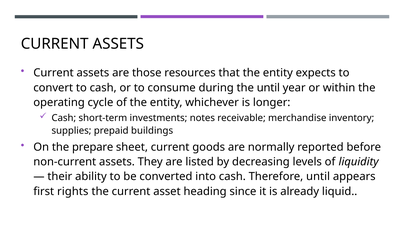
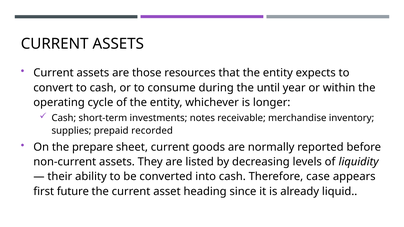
buildings: buildings -> recorded (152, 131)
Therefore until: until -> case (318, 177)
rights: rights -> future (73, 192)
